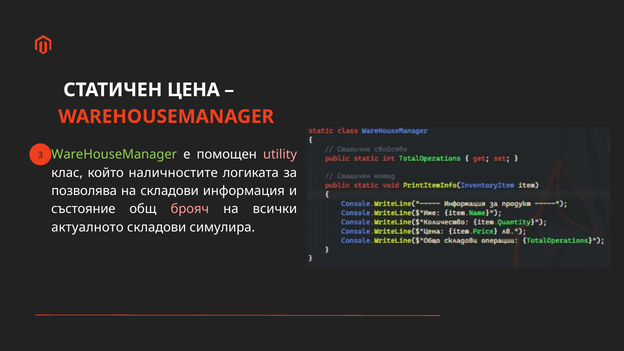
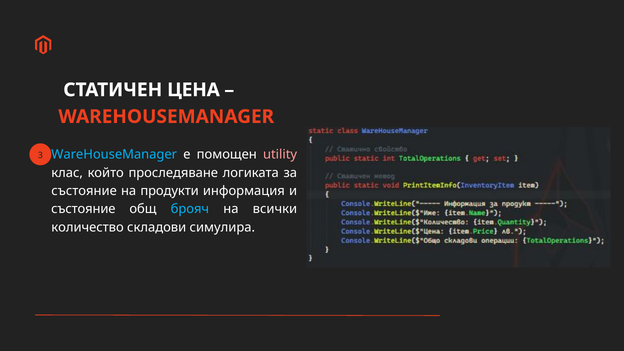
WareHouseManager colour: light green -> light blue (114, 155)
наличностите: наличностите -> проследяване (173, 173)
позволява: позволява -> състояние (84, 191)
на складови: складови -> продукти (170, 191)
брояч colour: pink -> light blue (190, 209)
актуалното: актуалното -> количество (88, 227)
